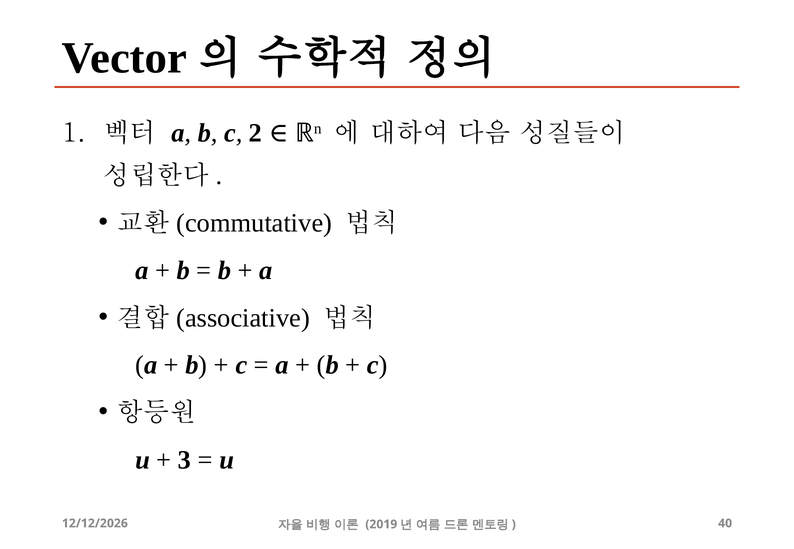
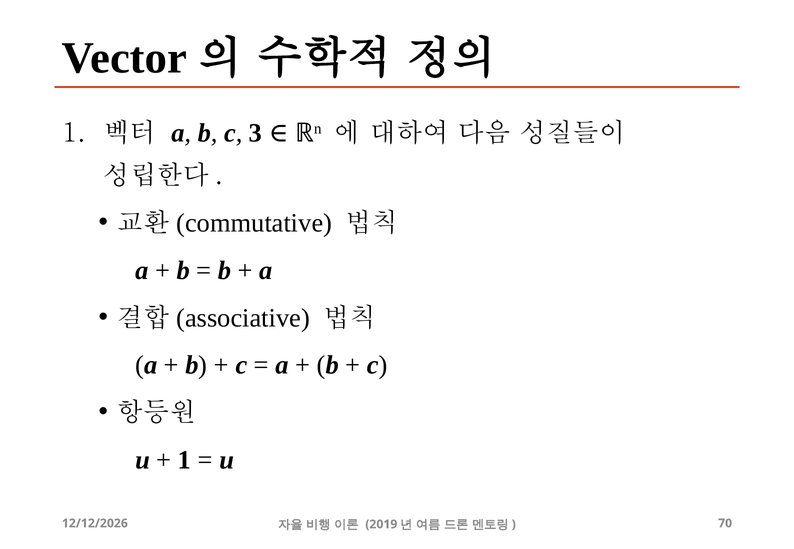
2: 2 -> 3 (256, 133)
3: 3 -> 1 (185, 460)
40: 40 -> 70 (725, 524)
